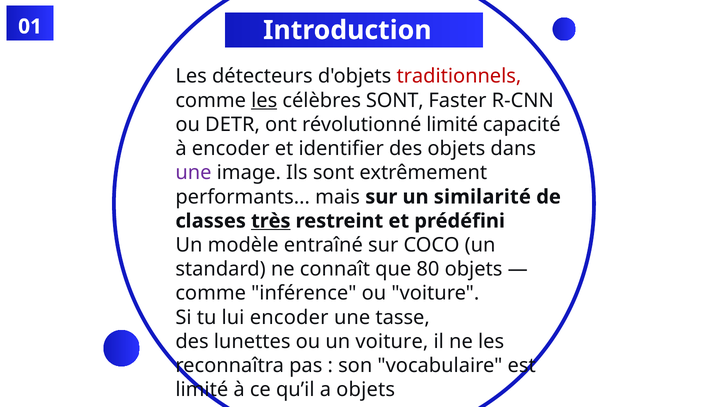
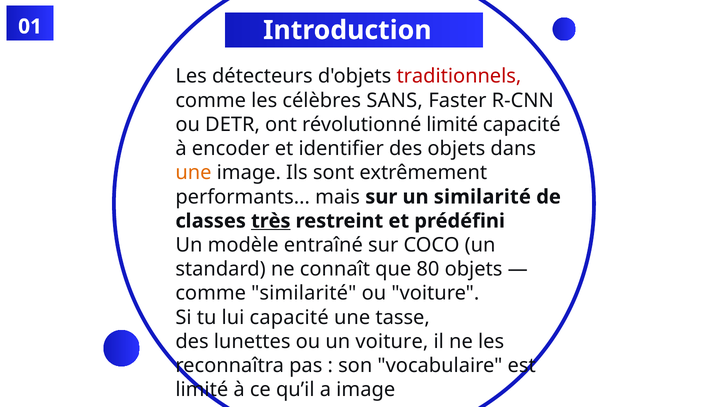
les underline: present -> none (264, 100)
célèbres SONT: SONT -> SANS (395, 100)
une colour: purple -> orange (193, 173)
comme inférence: inférence -> similarité (304, 293)
lui encoder: encoder -> capacité (289, 317)
a objets: objets -> image (366, 389)
